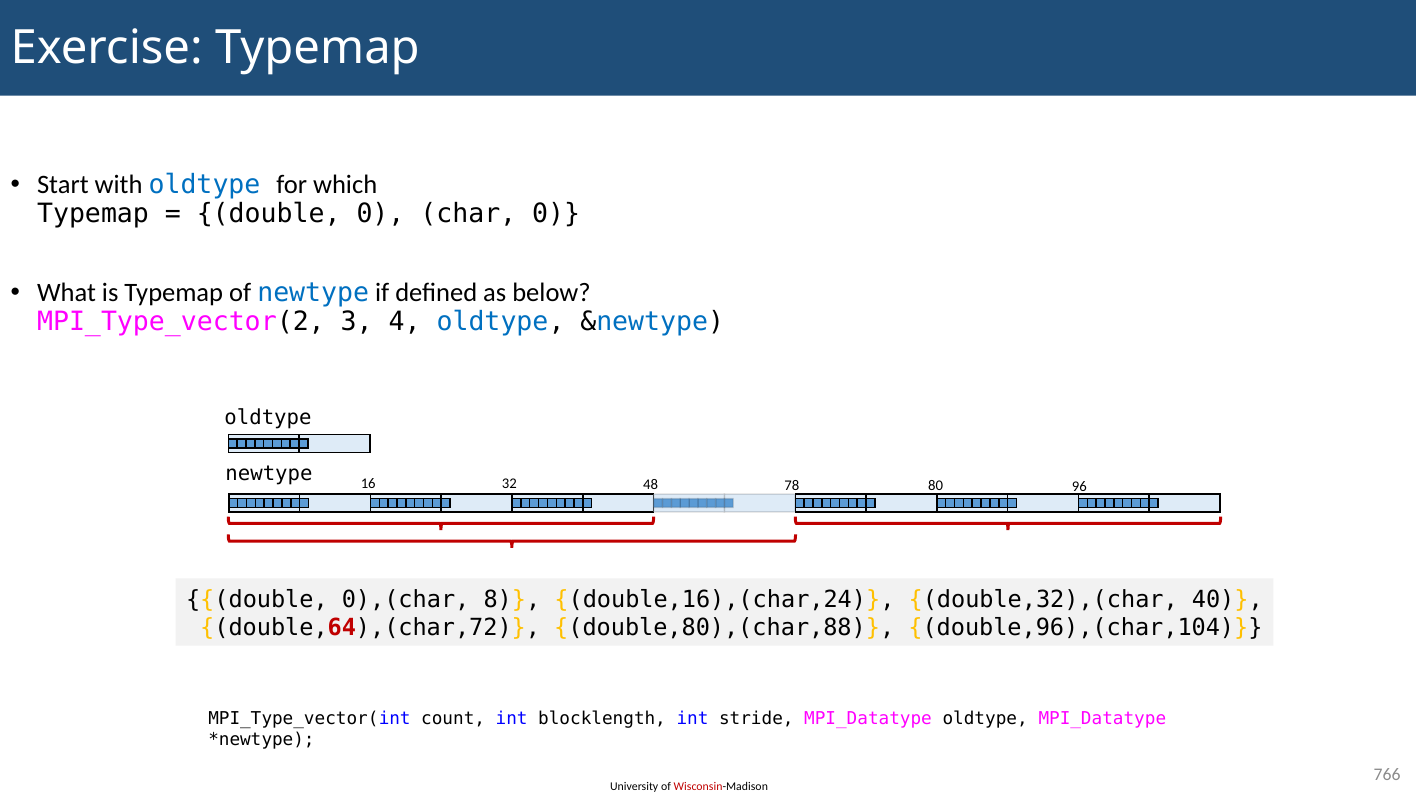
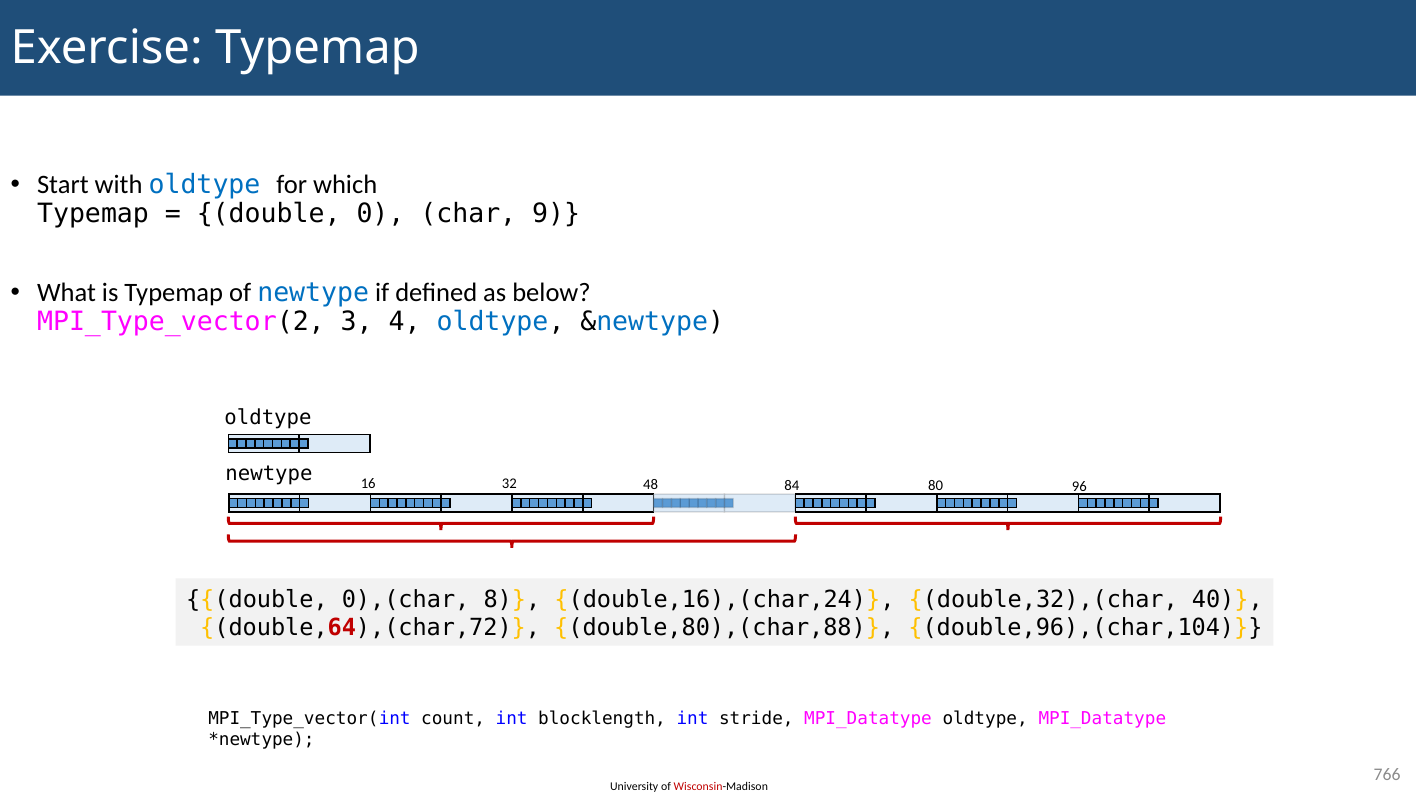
char 0: 0 -> 9 (556, 213)
78: 78 -> 84 (792, 485)
